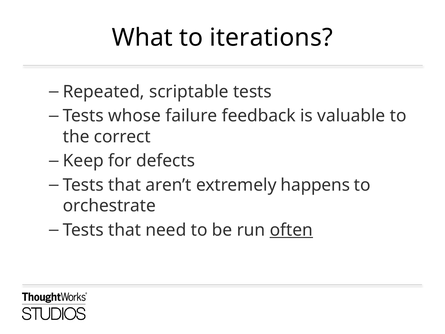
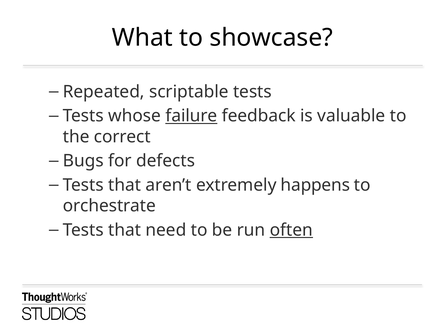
iterations: iterations -> showcase (271, 38)
failure underline: none -> present (191, 116)
Keep: Keep -> Bugs (83, 161)
